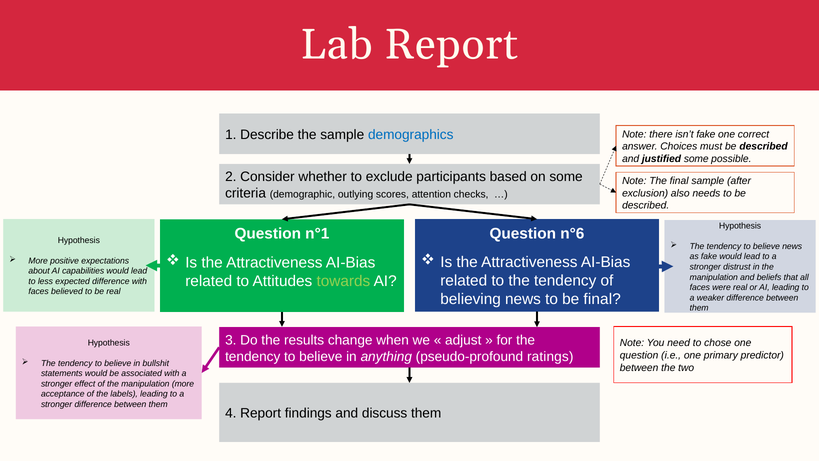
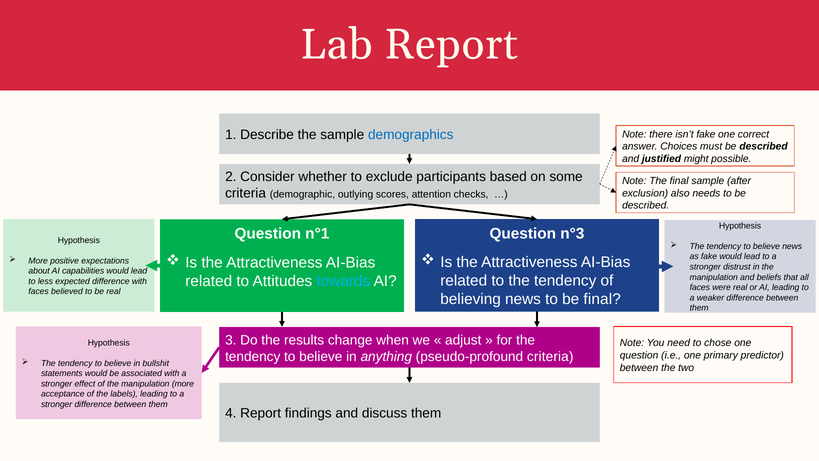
justified some: some -> might (696, 159)
n°6: n°6 -> n°3 (572, 234)
towards colour: light green -> light blue (343, 281)
pseudo-profound ratings: ratings -> criteria (550, 356)
